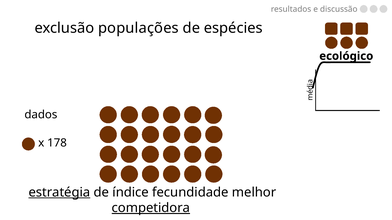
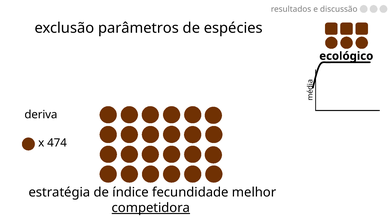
populações: populações -> parâmetros (138, 28)
dados: dados -> deriva (41, 115)
178: 178 -> 474 (57, 143)
estratégia underline: present -> none (59, 193)
